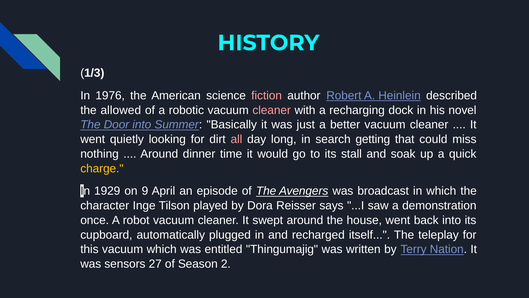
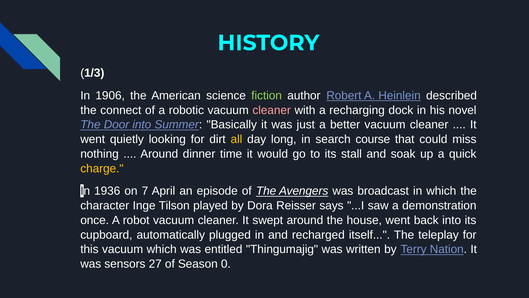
1976: 1976 -> 1906 (110, 95)
fiction colour: pink -> light green (267, 95)
allowed: allowed -> connect (121, 110)
all colour: pink -> yellow (236, 139)
getting: getting -> course (373, 139)
1929: 1929 -> 1936 (107, 191)
9: 9 -> 7 (145, 191)
2: 2 -> 0 (226, 264)
